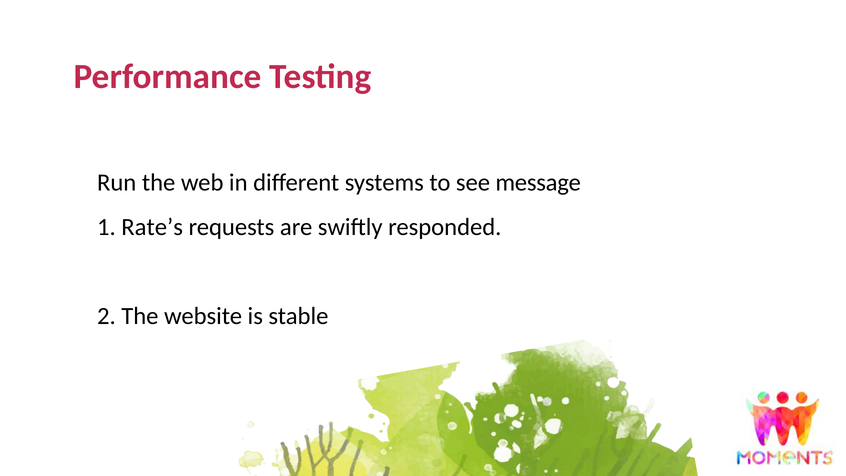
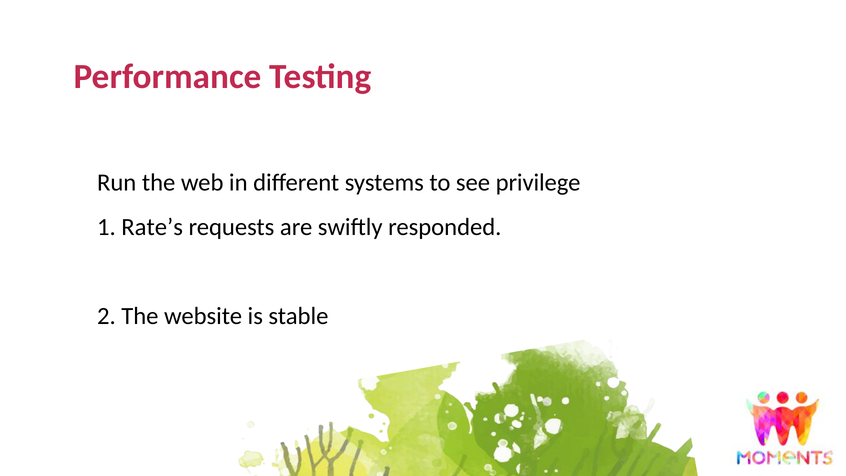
message: message -> privilege (538, 183)
